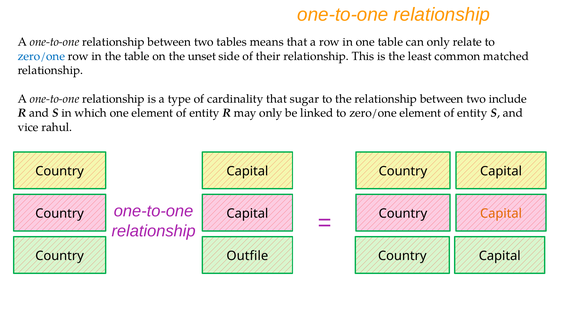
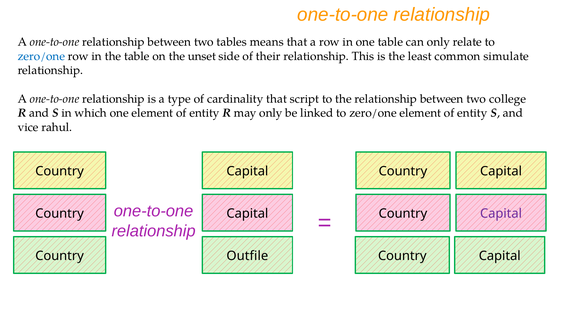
matched: matched -> simulate (506, 56)
sugar: sugar -> script (304, 99)
include: include -> college (508, 99)
Capital colour: orange -> purple (501, 213)
